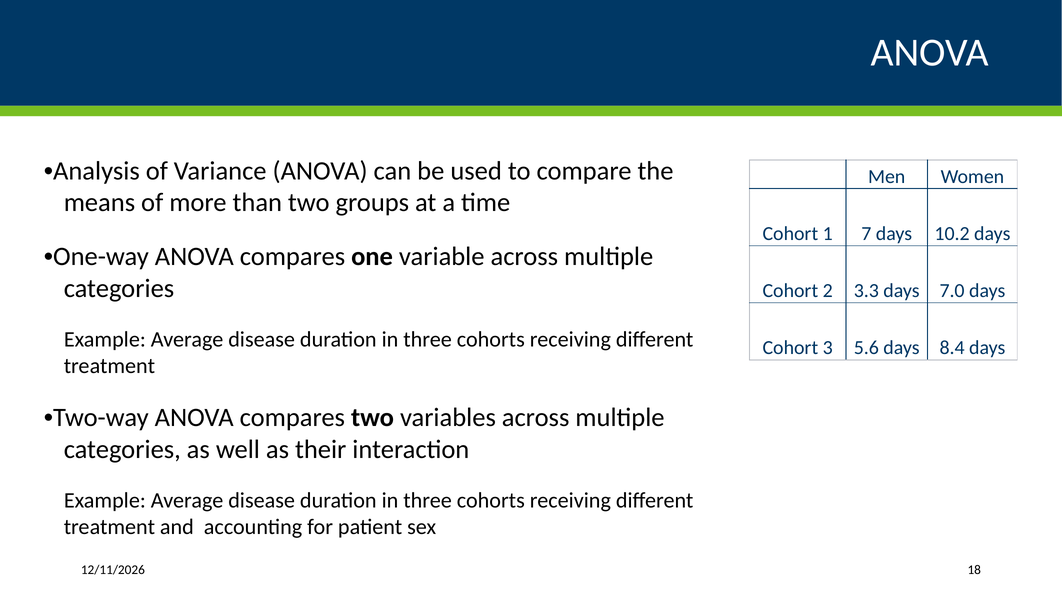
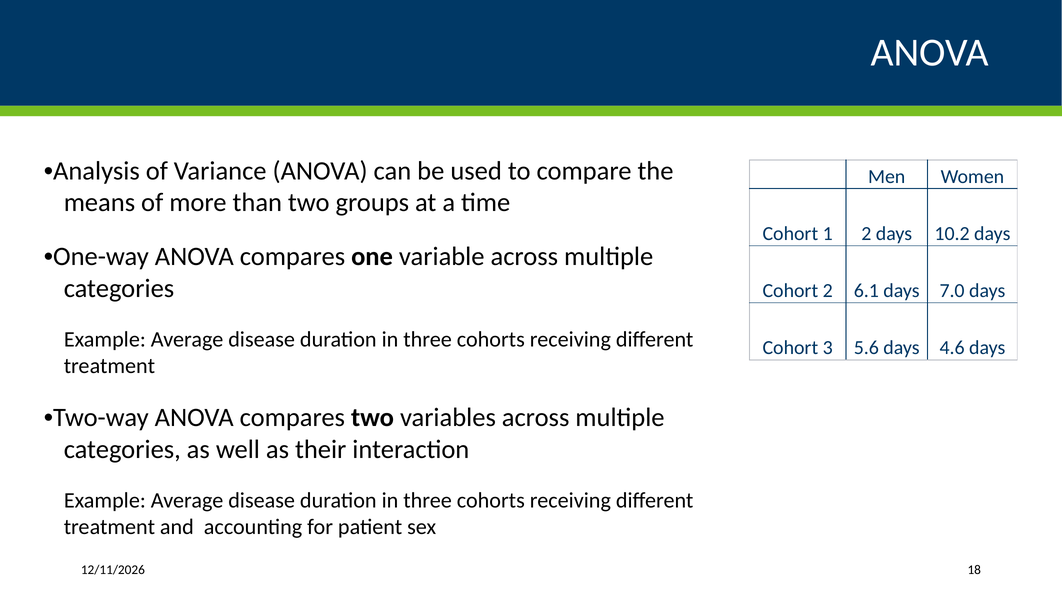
1 7: 7 -> 2 (866, 234)
3.3: 3.3 -> 6.1 (866, 291)
8.4: 8.4 -> 4.6 (952, 348)
